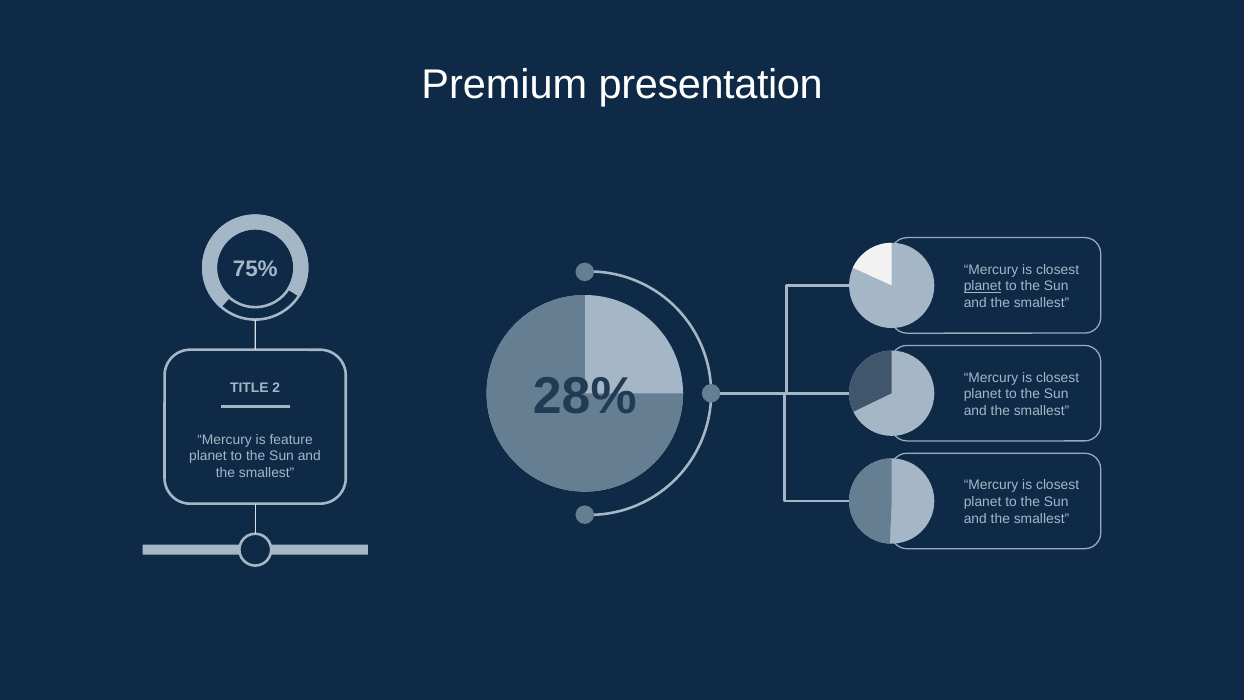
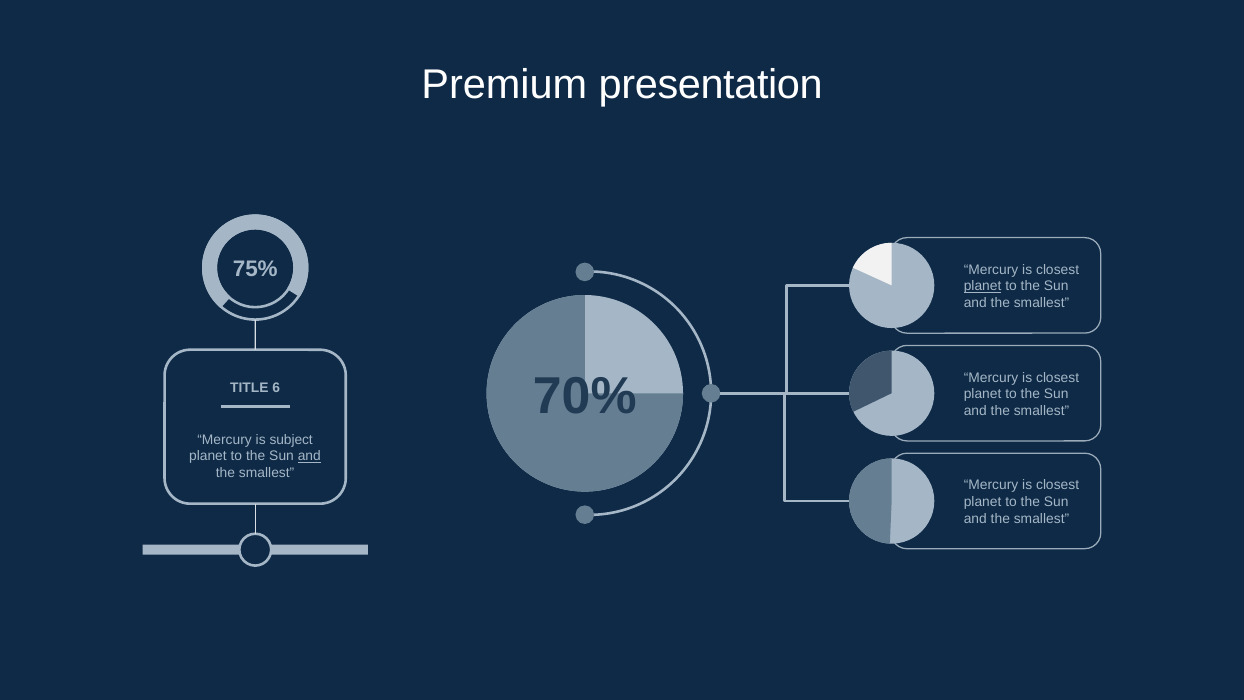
28%: 28% -> 70% (585, 397)
2: 2 -> 6 (276, 388)
feature: feature -> subject (291, 439)
and underline: none -> present (309, 456)
